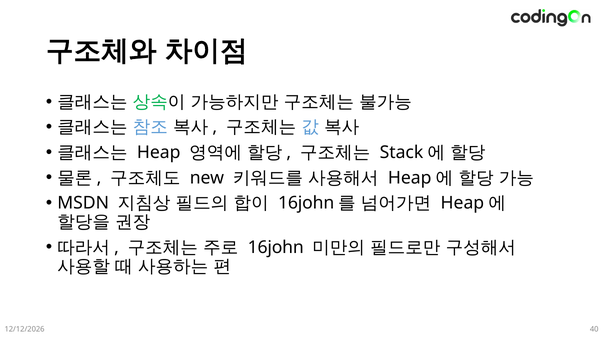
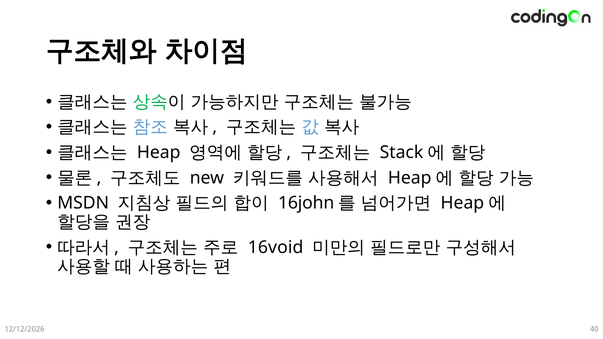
16john: 16john -> 16void (276, 247)
